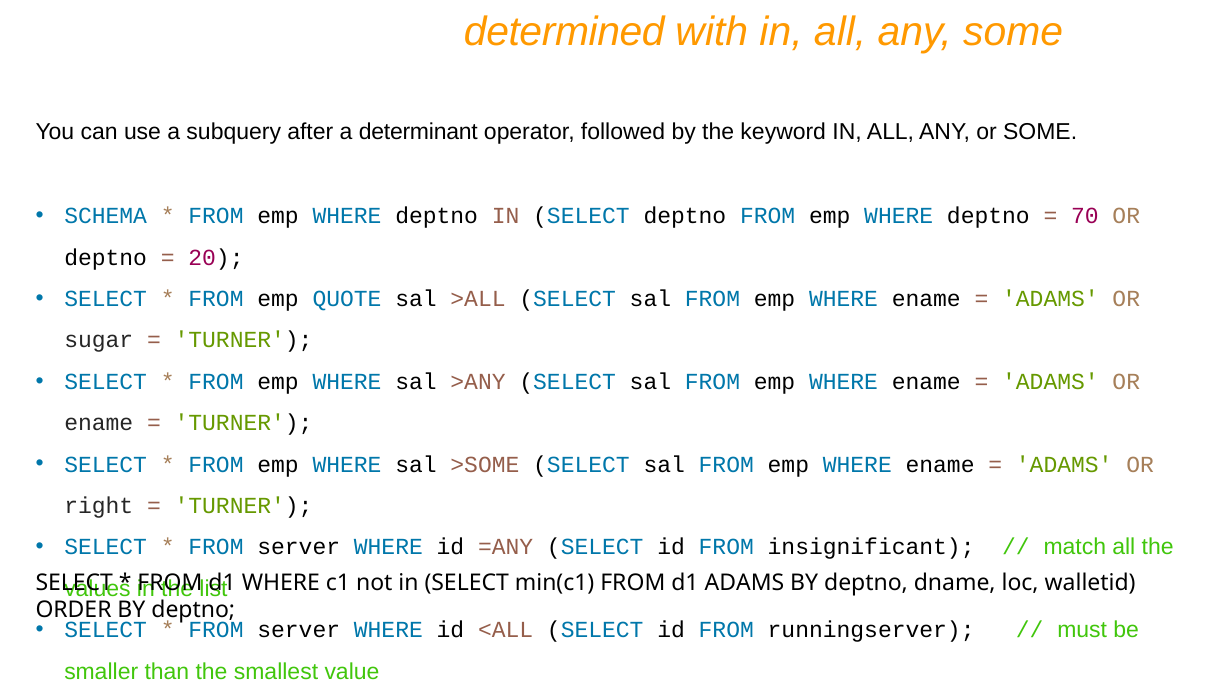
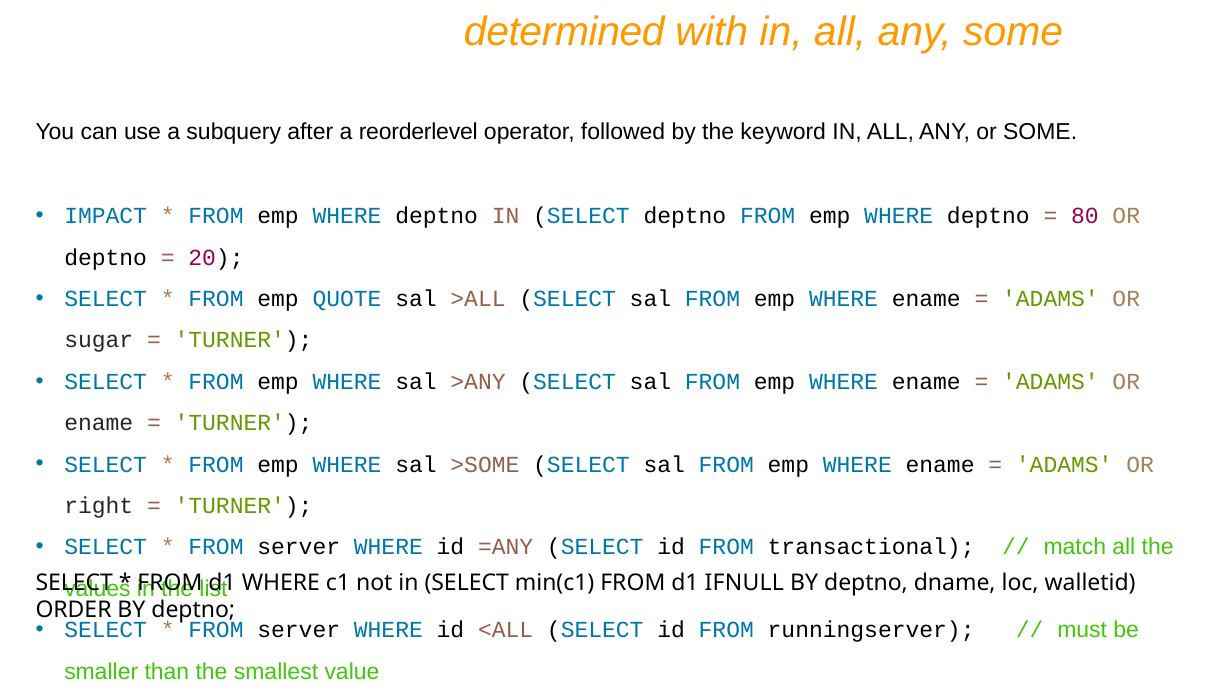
determinant: determinant -> reorderlevel (418, 132)
SCHEMA: SCHEMA -> IMPACT (106, 216)
70: 70 -> 80 (1085, 216)
insignificant: insignificant -> transactional (871, 547)
d1 ADAMS: ADAMS -> IFNULL (744, 582)
